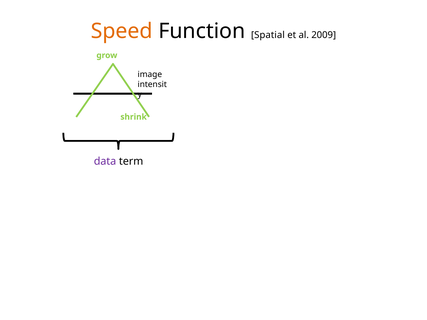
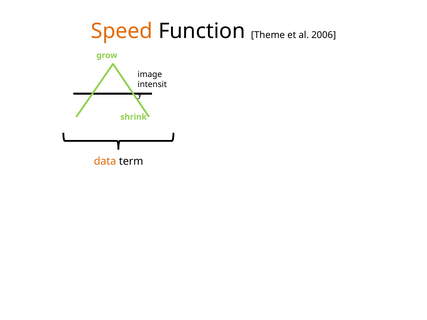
Spatial: Spatial -> Theme (268, 35)
2009: 2009 -> 2006 (324, 35)
data colour: purple -> orange (105, 161)
